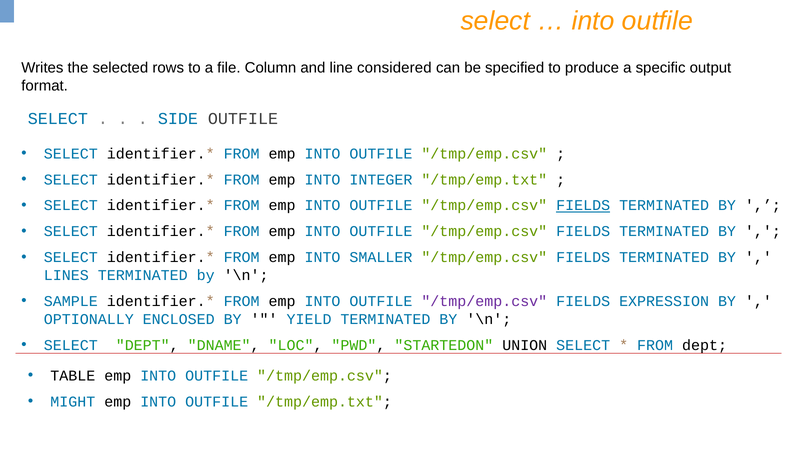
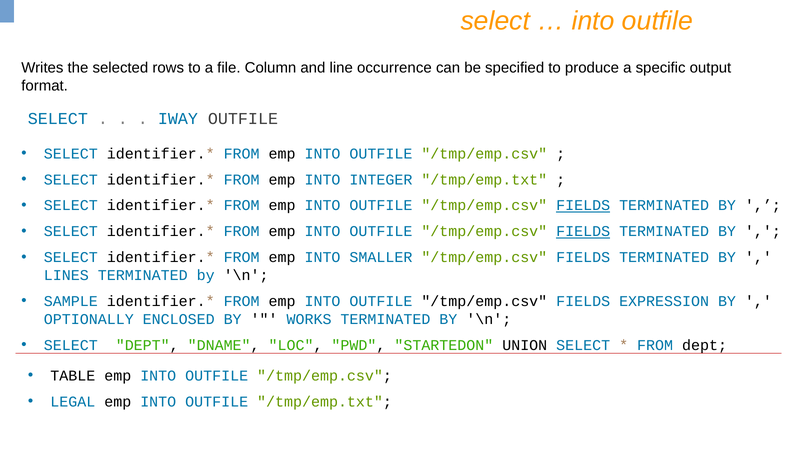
considered: considered -> occurrence (394, 68)
SIDE: SIDE -> IWAY (178, 119)
FIELDS underline: none -> present (583, 232)
/tmp/emp.csv colour: purple -> black (484, 302)
YIELD: YIELD -> WORKS (309, 320)
MIGHT: MIGHT -> LEGAL (73, 402)
